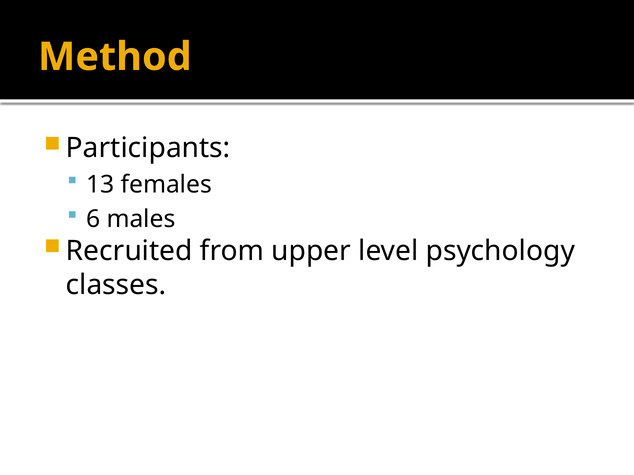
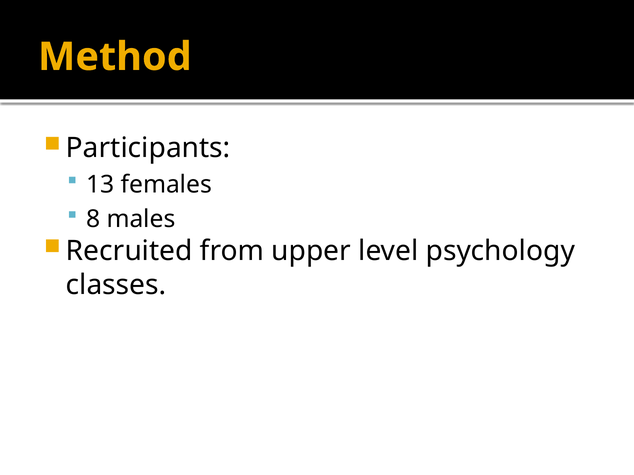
6: 6 -> 8 (93, 219)
